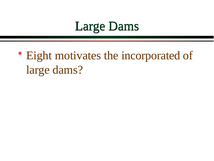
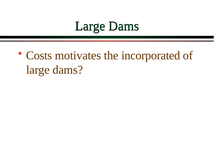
Eight: Eight -> Costs (39, 55)
